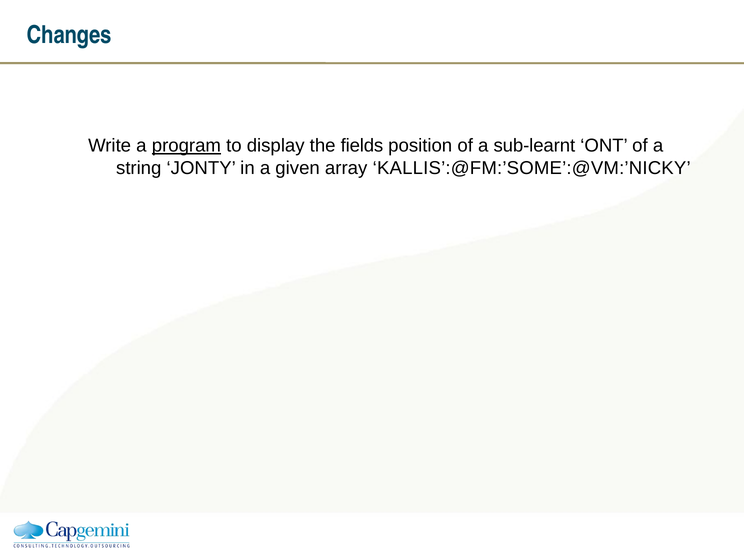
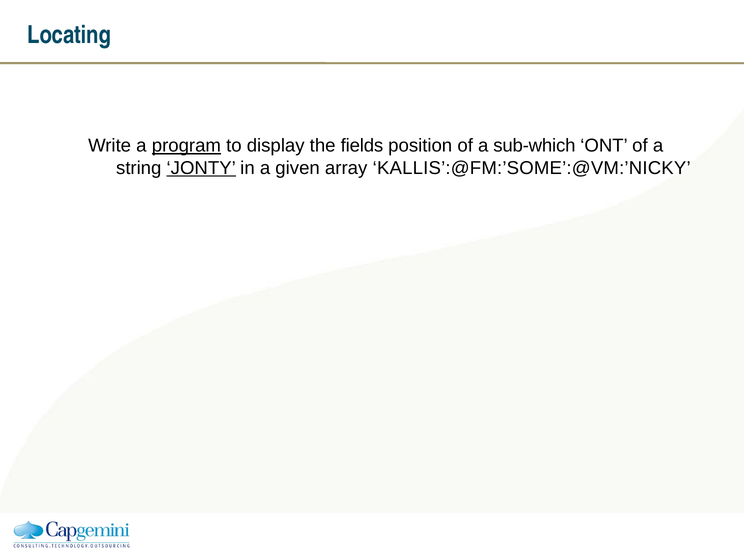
Changes: Changes -> Locating (69, 35)
sub-learnt: sub-learnt -> sub-which (534, 146)
JONTY underline: none -> present (201, 168)
